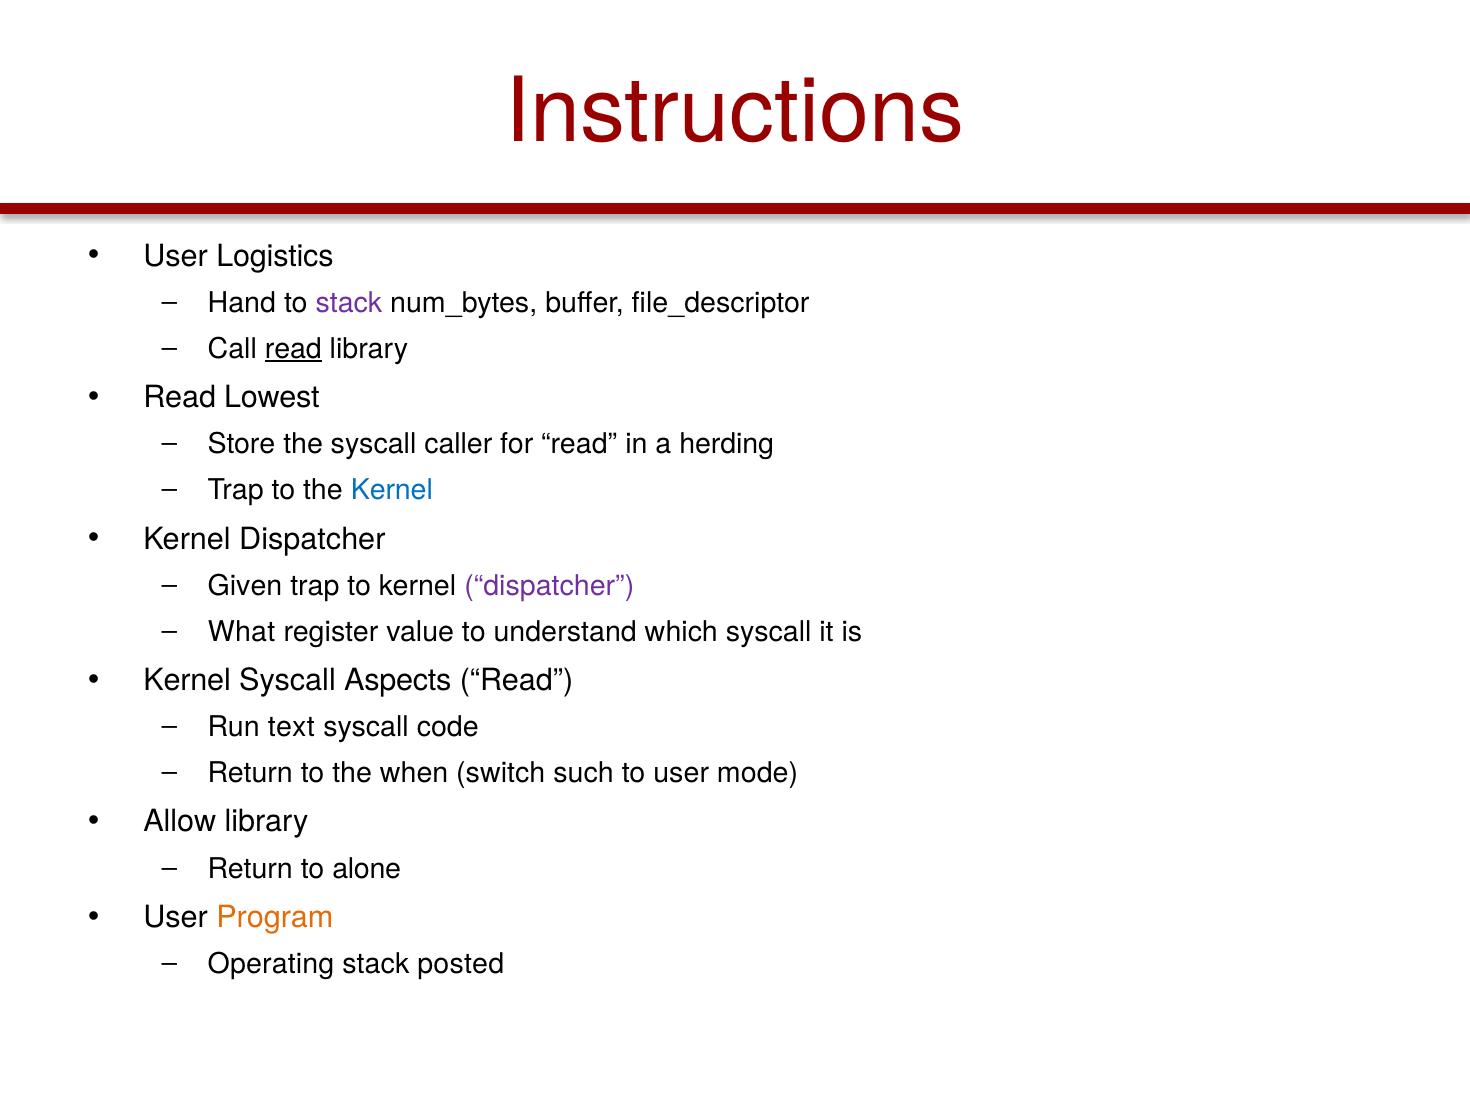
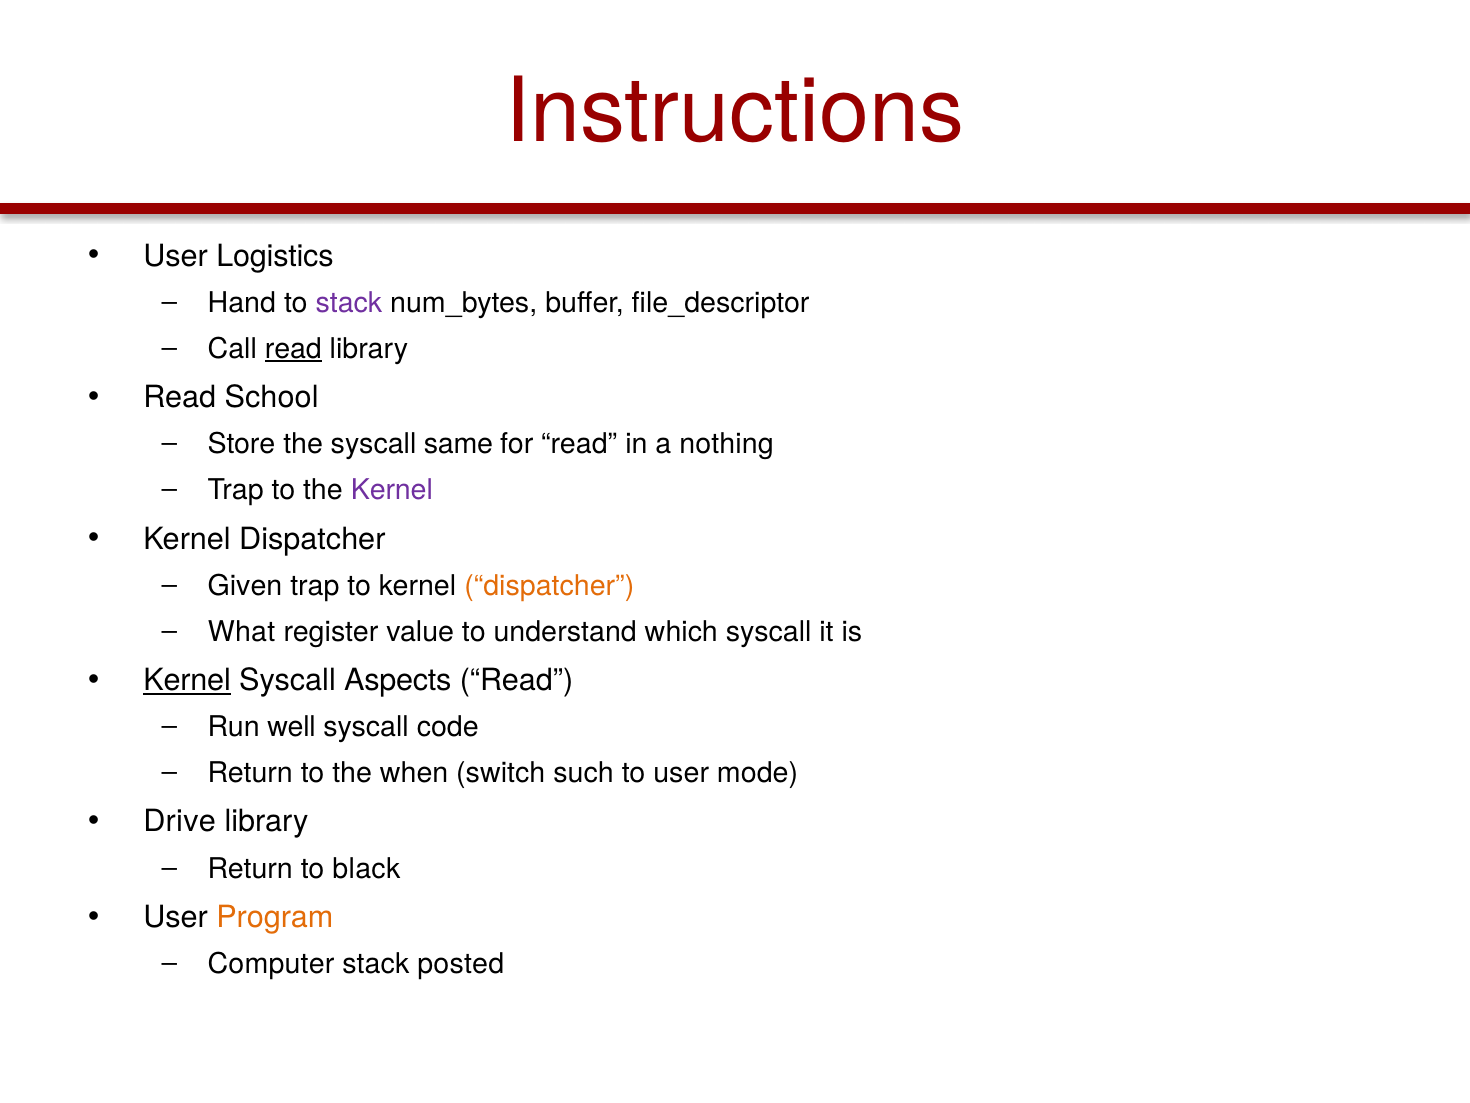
Lowest: Lowest -> School (272, 397)
caller: caller -> same (458, 444)
herding: herding -> nothing (727, 444)
Kernel colour: blue -> purple (392, 490)
dispatcher colour: purple -> orange (549, 586)
Kernel underline: none -> present (187, 680)
text: text -> well (292, 727)
Allow: Allow -> Drive (180, 821)
alone: alone -> black (366, 868)
Operating: Operating -> Computer (271, 964)
